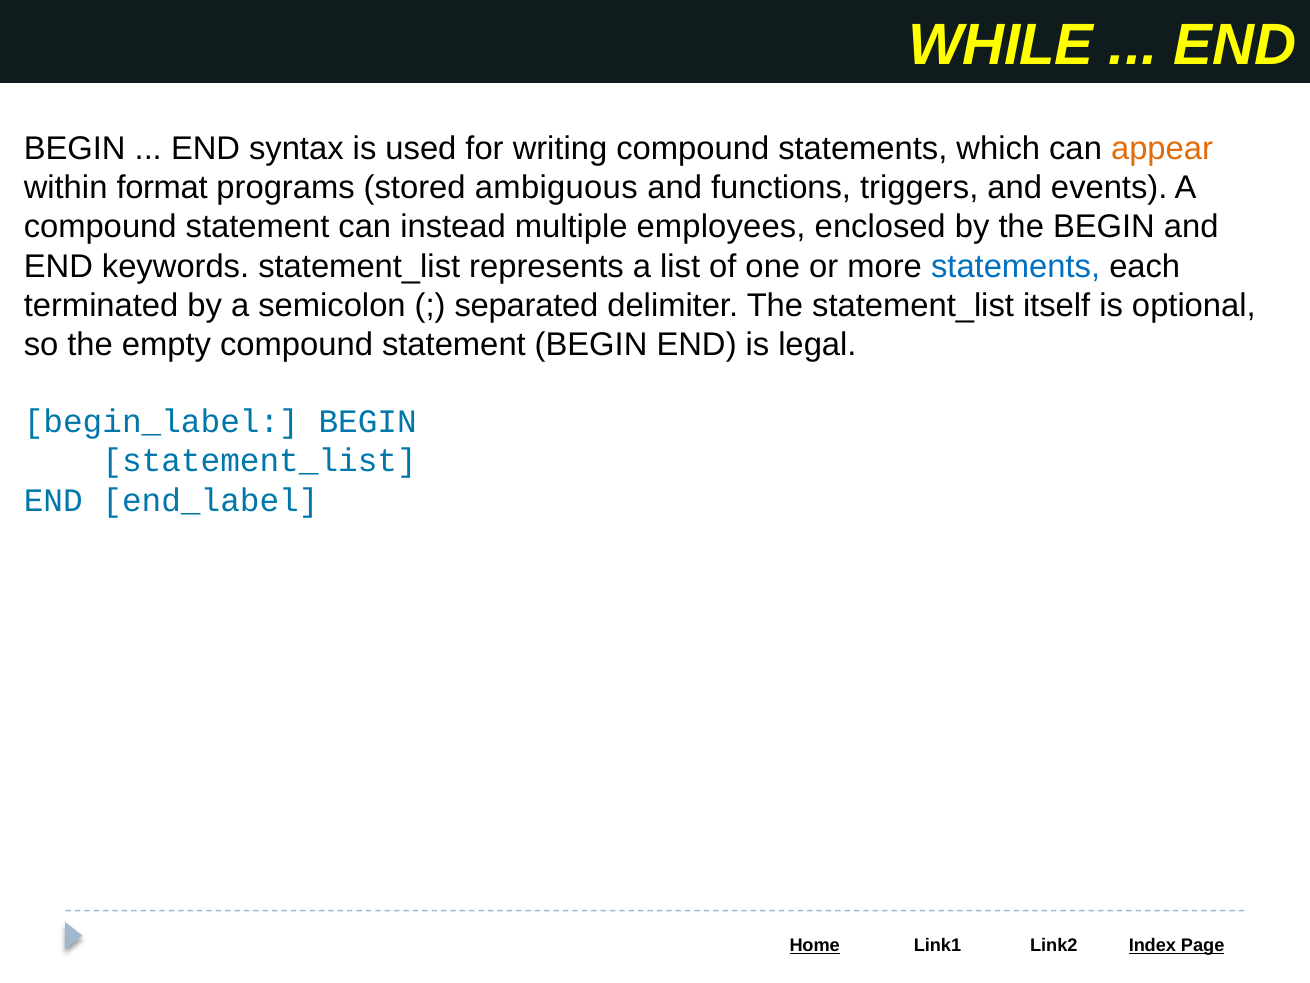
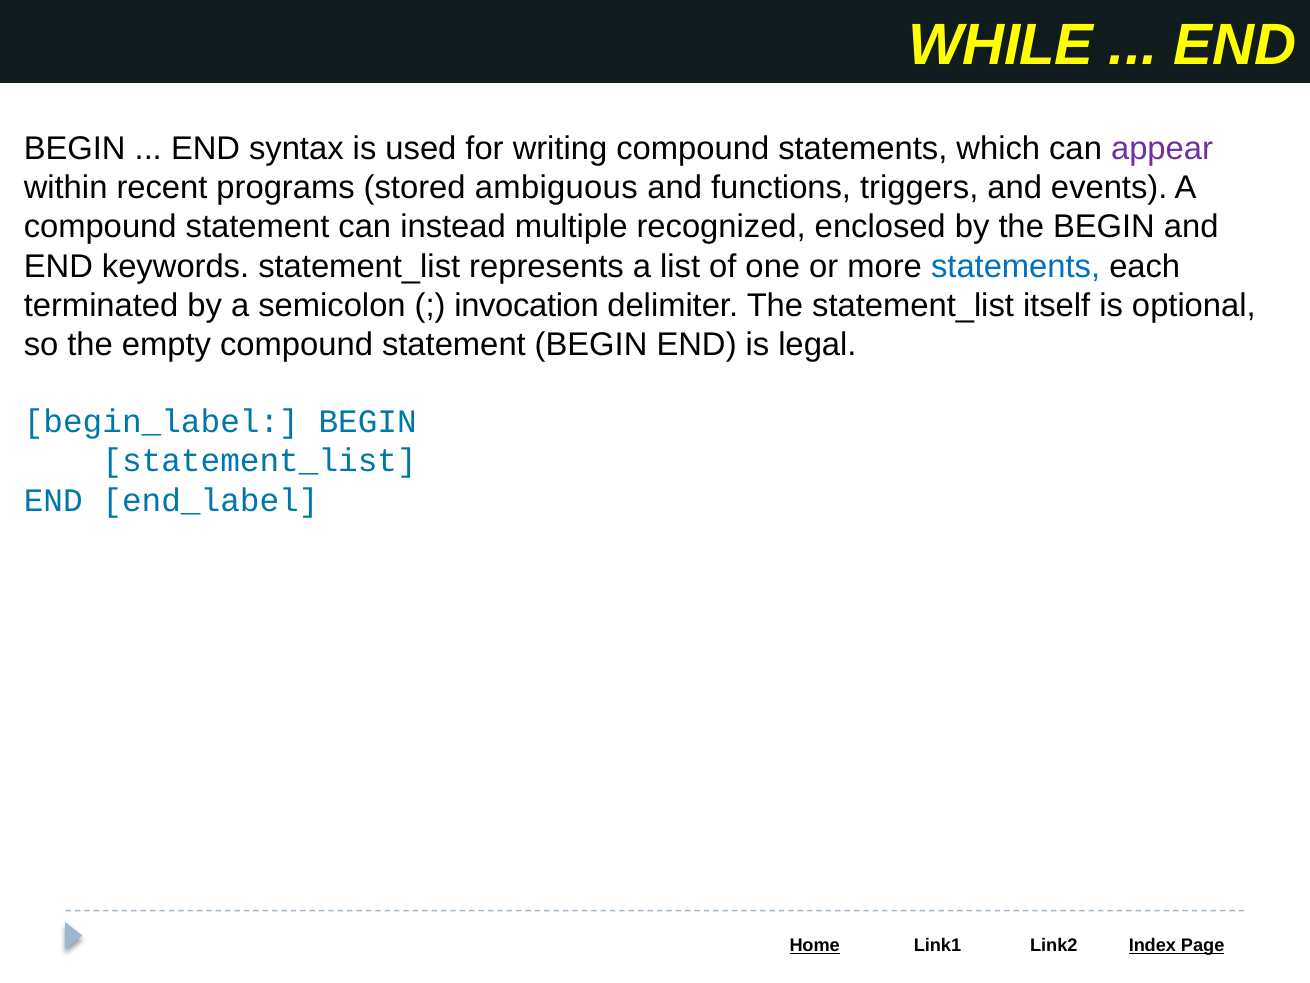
appear colour: orange -> purple (1162, 148)
format: format -> recent (162, 188)
employees: employees -> recognized (721, 227)
separated: separated -> invocation (527, 306)
